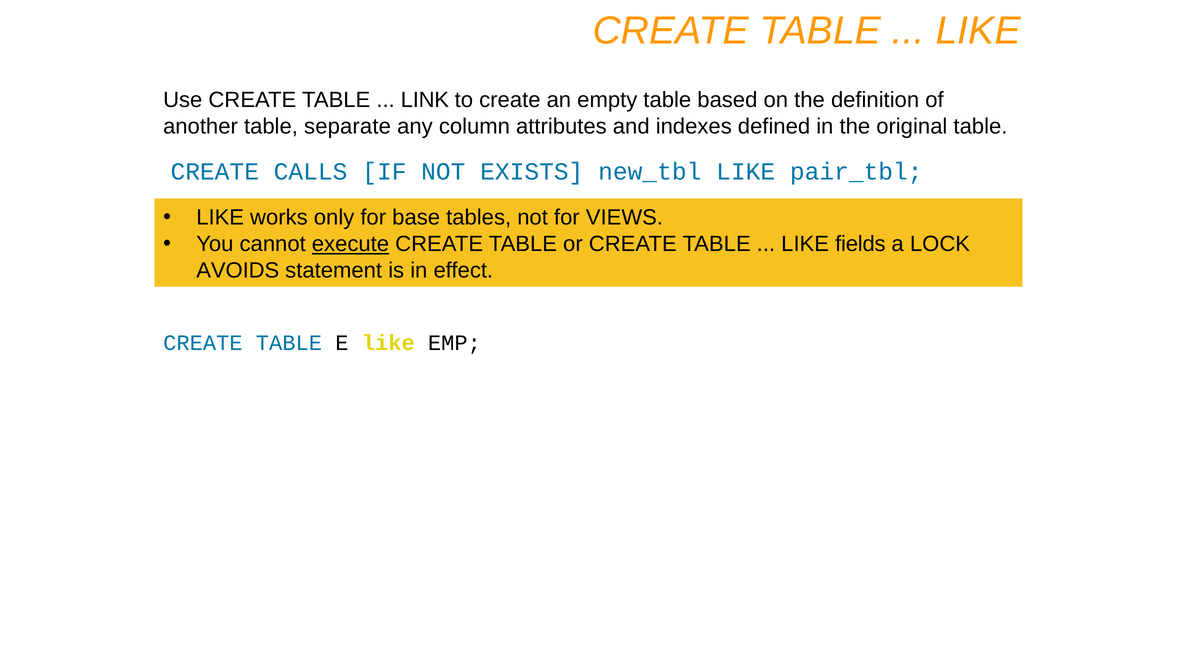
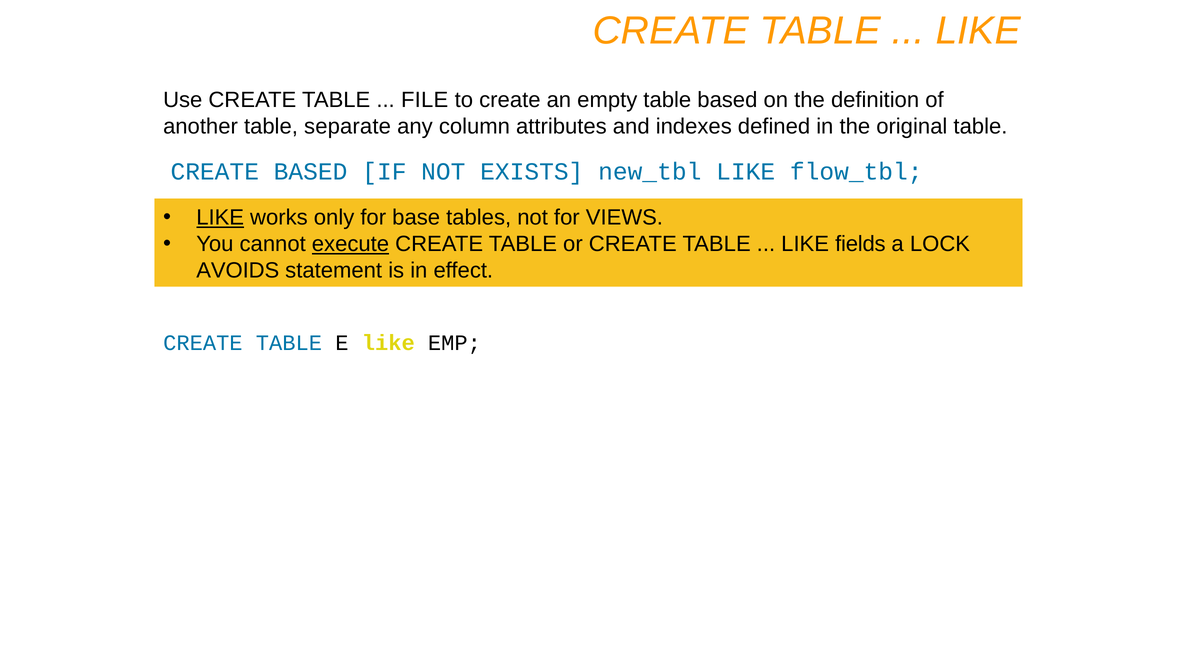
LINK: LINK -> FILE (425, 100)
CREATE CALLS: CALLS -> BASED (311, 172)
pair_tbl: pair_tbl -> flow_tbl (856, 172)
LIKE underline: none -> present (220, 218)
